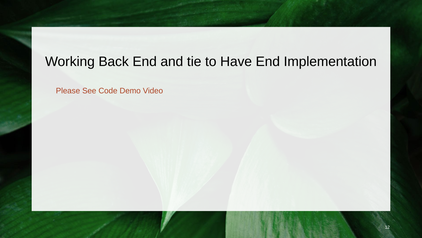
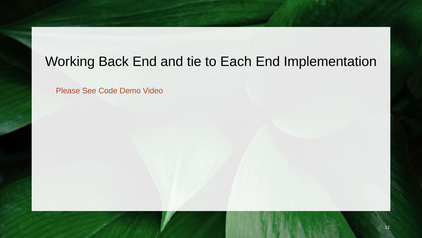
Have: Have -> Each (236, 62)
